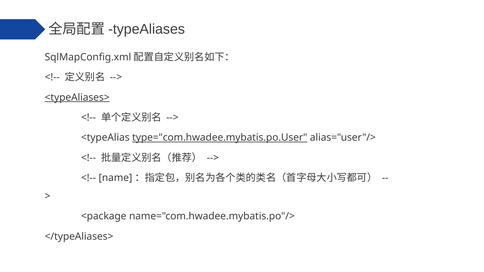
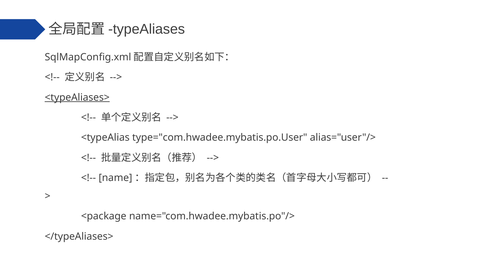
type="com.hwadee.mybatis.po.User underline: present -> none (220, 138)
